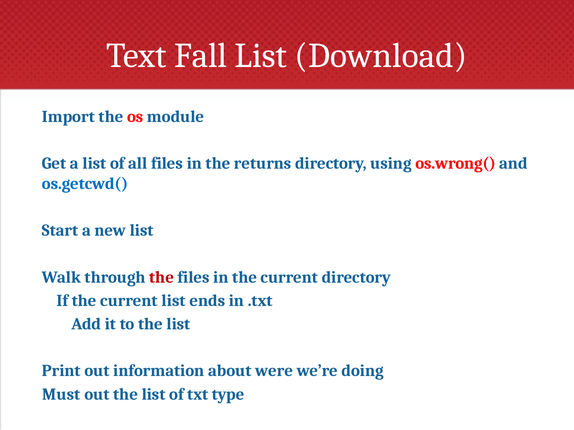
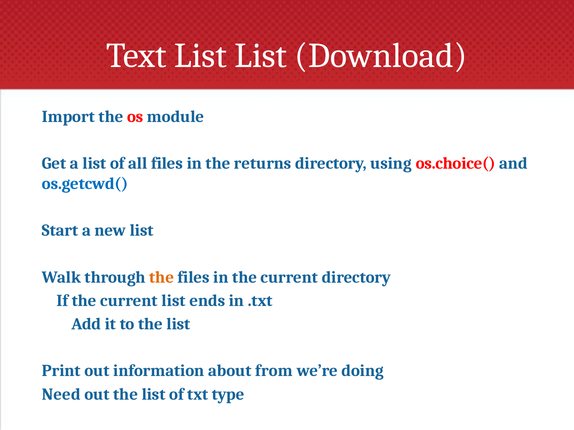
Text Fall: Fall -> List (201, 56)
os.wrong(: os.wrong( -> os.choice( (456, 164)
the colour: red -> orange (162, 277)
were: were -> from (274, 371)
Must: Must -> Need (61, 395)
